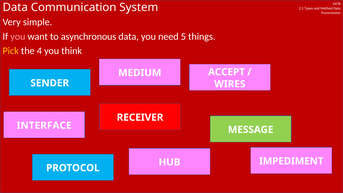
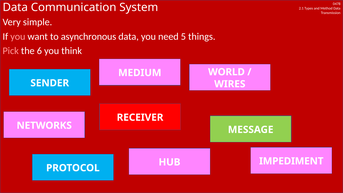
Pick colour: yellow -> pink (11, 51)
4: 4 -> 6 (39, 51)
ACCEPT: ACCEPT -> WORLD (226, 72)
INTERFACE: INTERFACE -> NETWORKS (44, 125)
